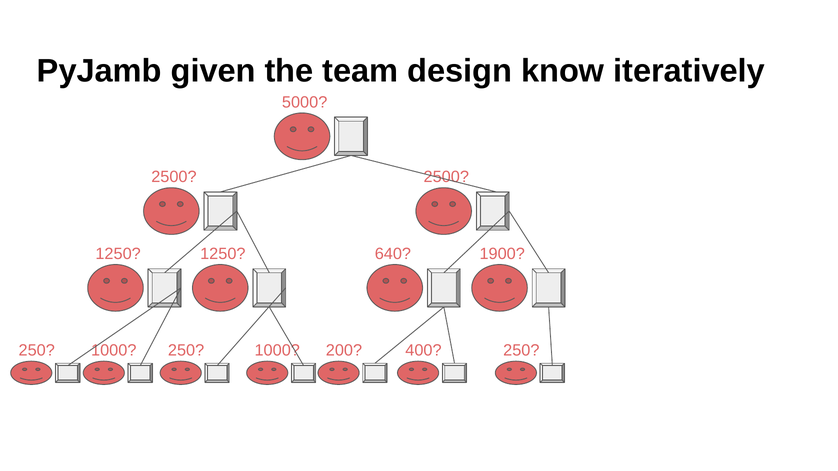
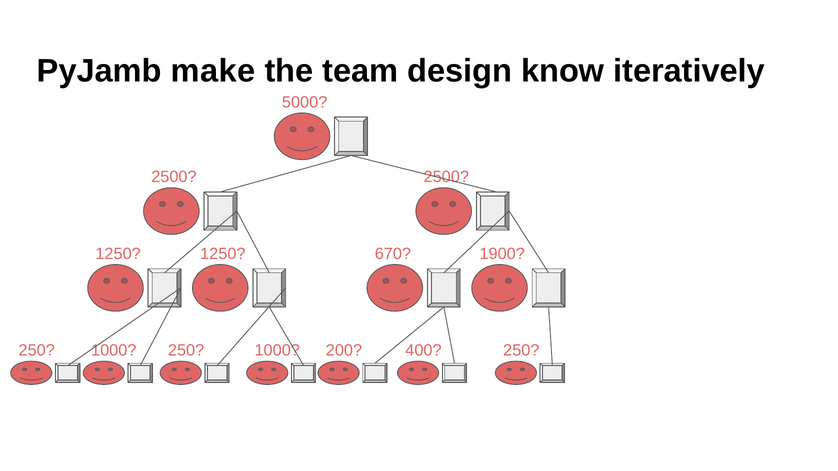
given: given -> make (213, 71)
640: 640 -> 670 (393, 254)
